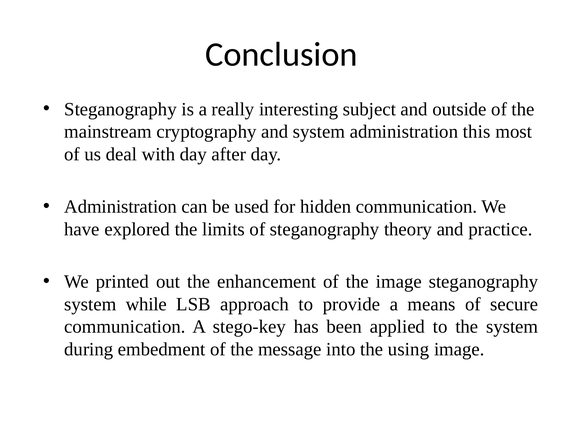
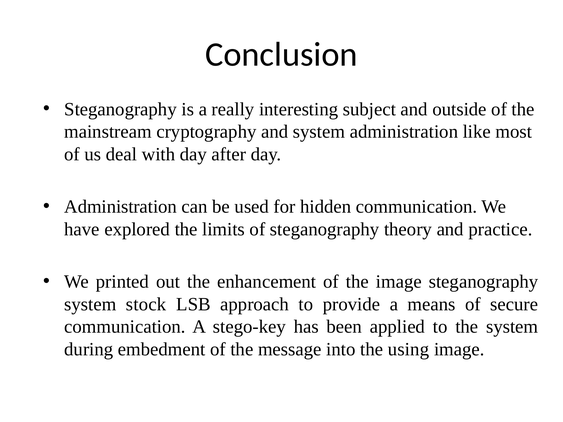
this: this -> like (477, 132)
while: while -> stock (146, 304)
